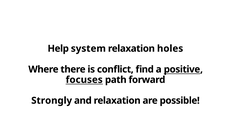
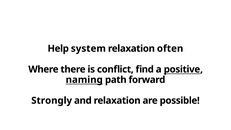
holes: holes -> often (170, 49)
focuses: focuses -> naming (84, 80)
